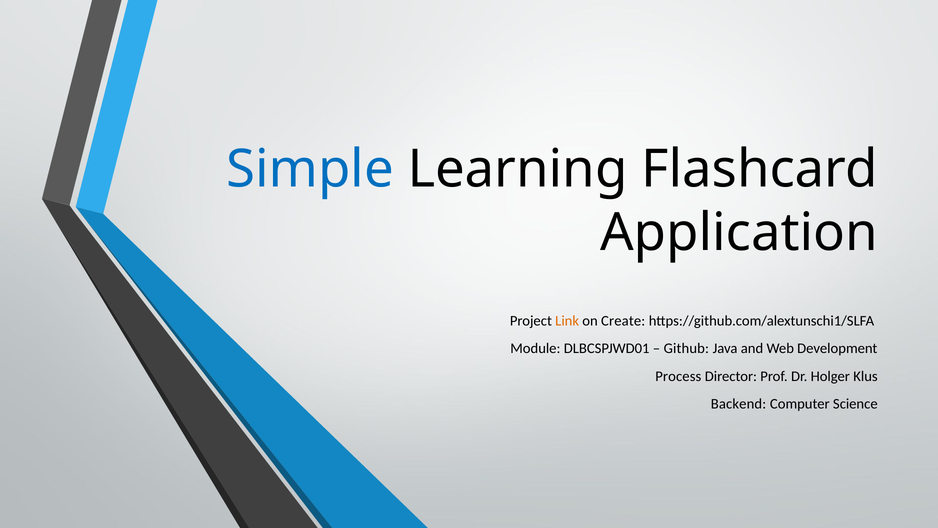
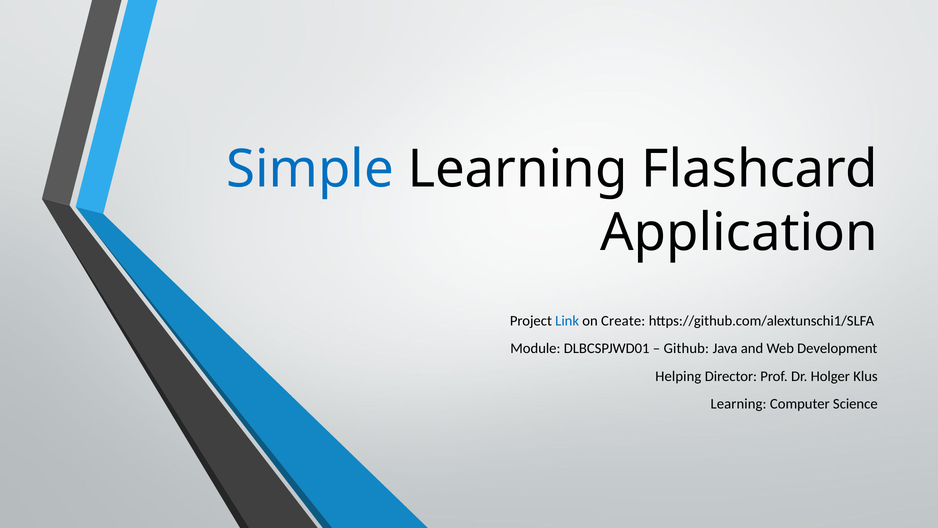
Link colour: orange -> blue (567, 321)
Process: Process -> Helping (678, 376)
Backend: Backend -> Learning (739, 403)
